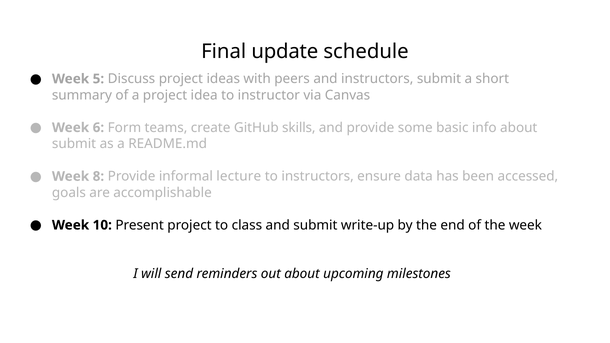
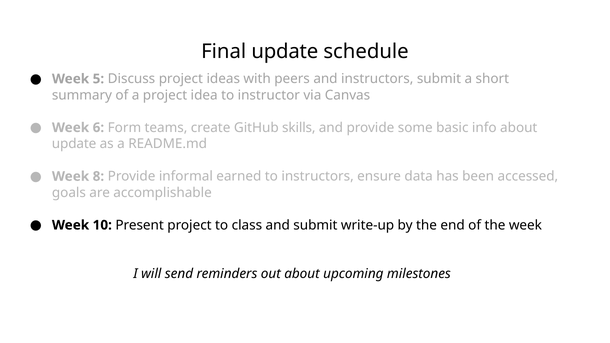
submit: submit -> update (74, 144)
lecture: lecture -> earned (239, 176)
